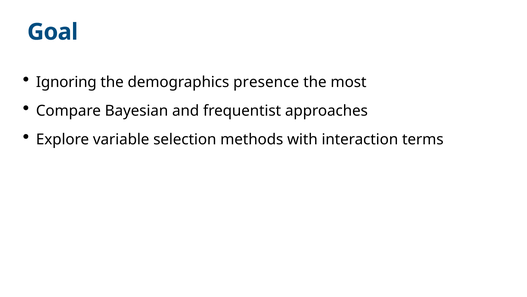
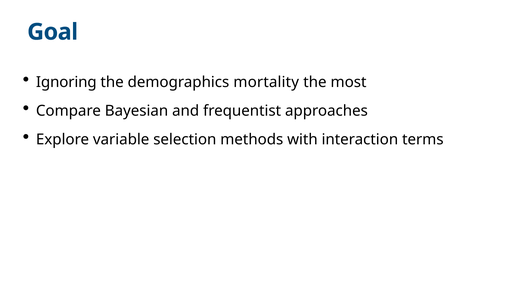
presence: presence -> mortality (266, 82)
